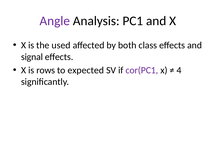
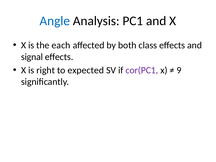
Angle colour: purple -> blue (55, 21)
used: used -> each (61, 45)
rows: rows -> right (46, 70)
4: 4 -> 9 (179, 70)
